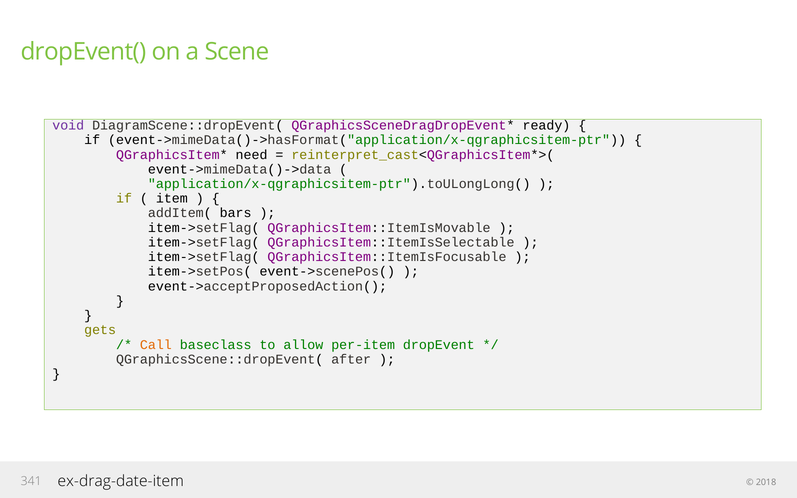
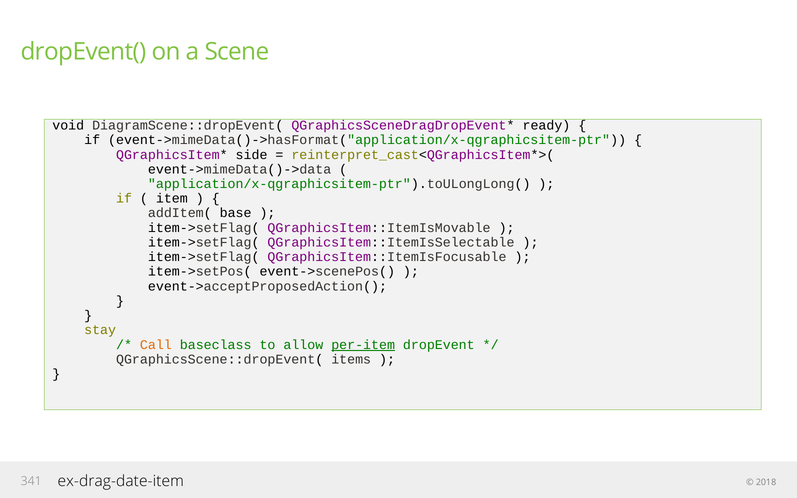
void colour: purple -> black (68, 125)
need: need -> side (252, 155)
bars: bars -> base (236, 213)
gets: gets -> stay (100, 330)
per-item underline: none -> present (363, 345)
after: after -> items (351, 359)
